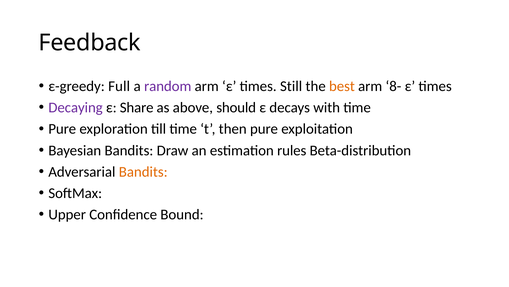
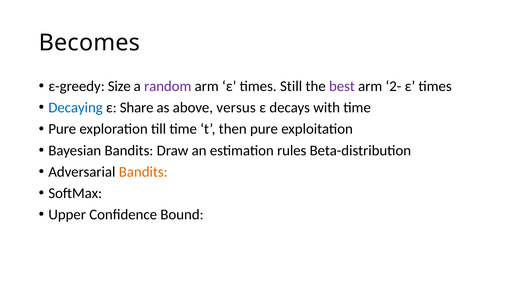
Feedback: Feedback -> Becomes (89, 43)
Full: Full -> Size (119, 86)
best colour: orange -> purple (342, 86)
8-: 8- -> 2- (393, 86)
Decaying colour: purple -> blue (76, 107)
should: should -> versus (236, 107)
